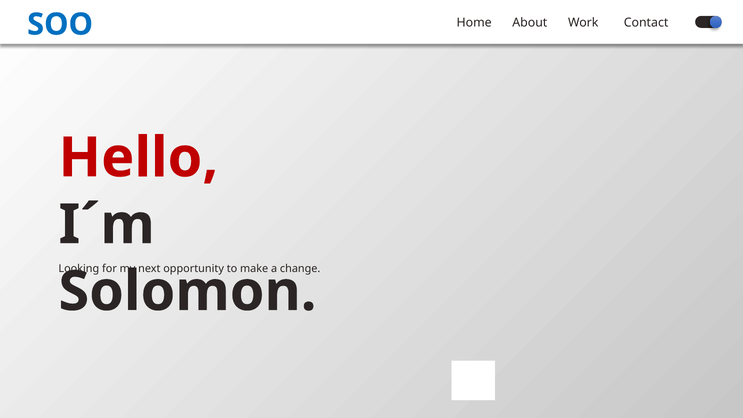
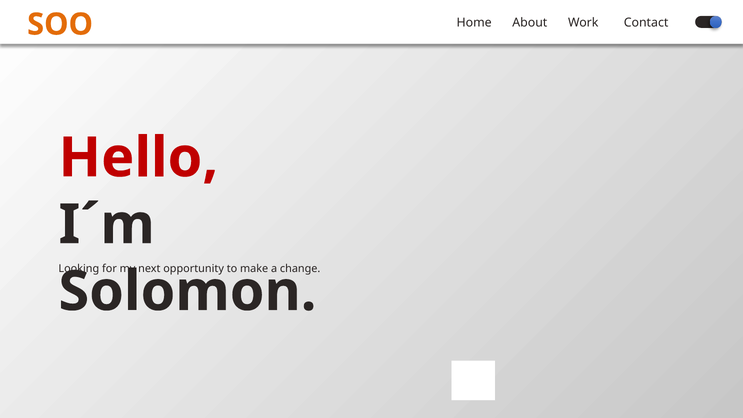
SOO colour: blue -> orange (60, 24)
